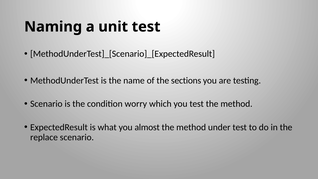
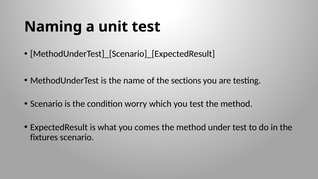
almost: almost -> comes (147, 127)
replace: replace -> fixtures (44, 137)
